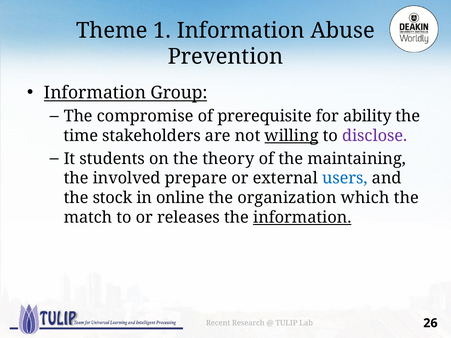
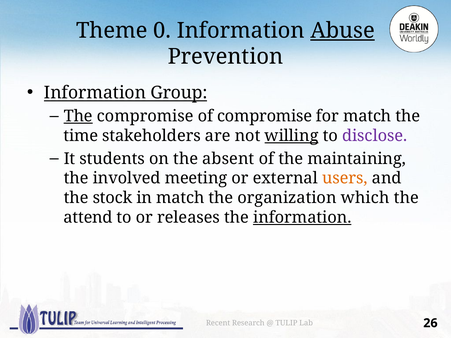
1: 1 -> 0 (162, 30)
Abuse underline: none -> present (343, 30)
The underline: none -> present (78, 116)
of prerequisite: prerequisite -> compromise (265, 116)
for ability: ability -> match (367, 116)
theory: theory -> absent (228, 159)
prepare: prepare -> meeting (196, 178)
users colour: blue -> orange (345, 178)
in online: online -> match (180, 198)
match: match -> attend (88, 218)
